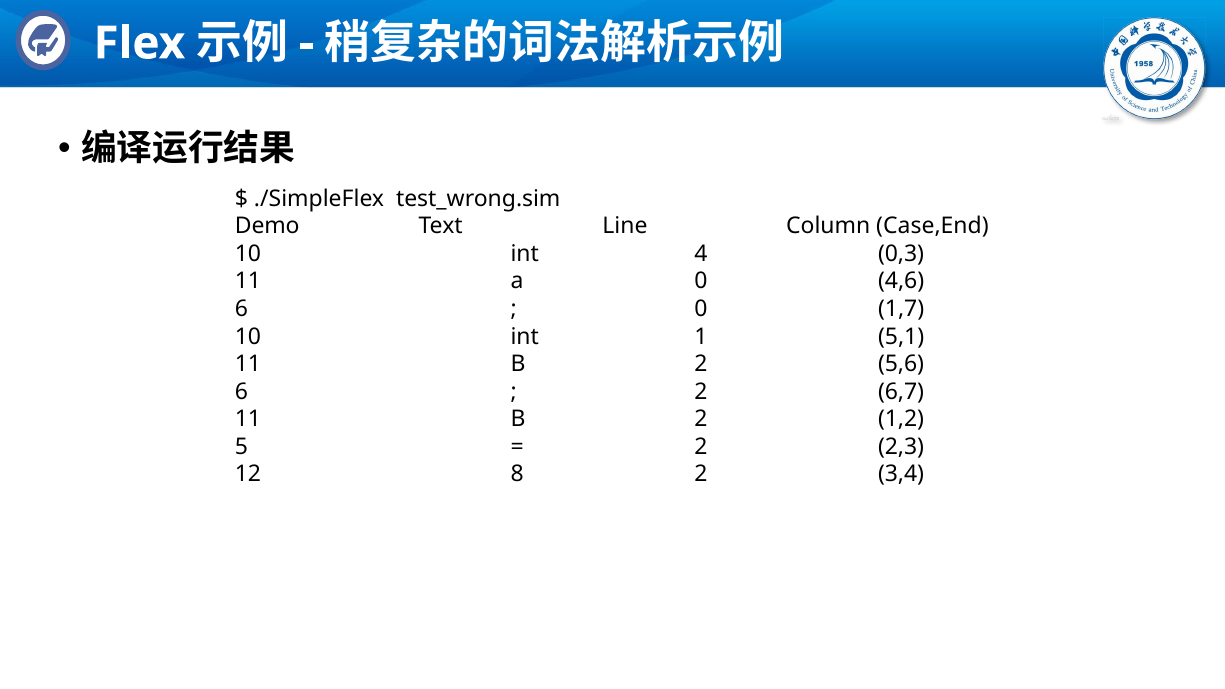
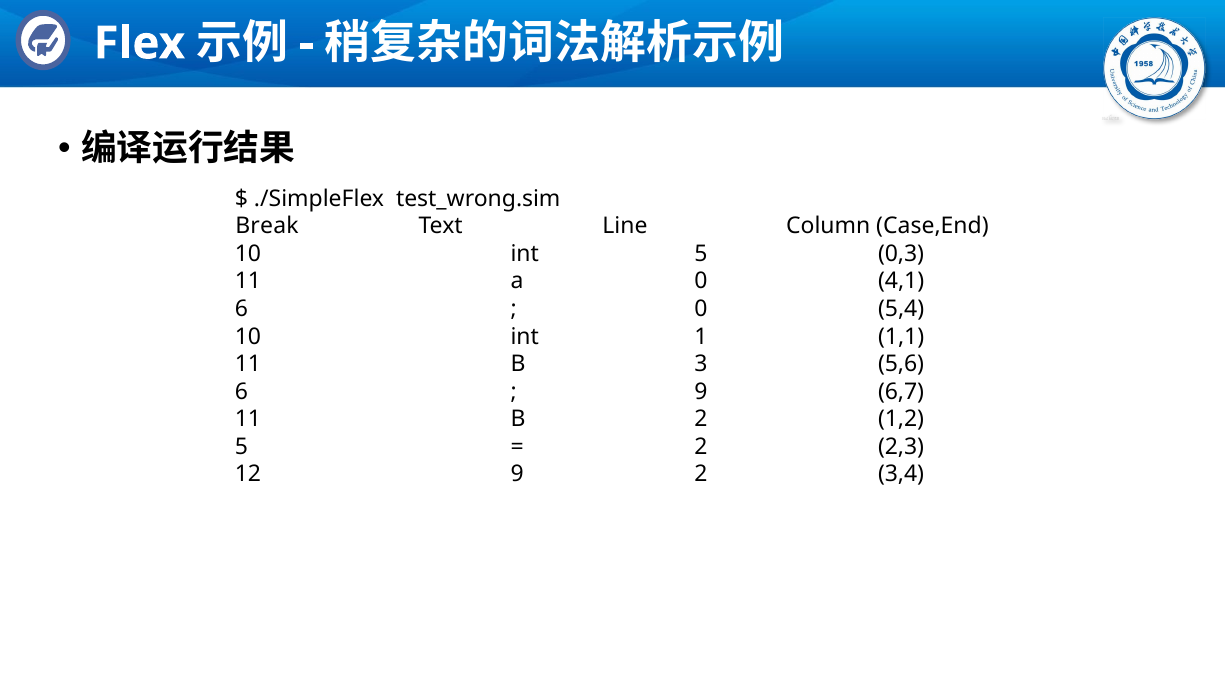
Demo: Demo -> Break (267, 226)
int 4: 4 -> 5 (701, 254)
4,6: 4,6 -> 4,1 (901, 281)
1,7: 1,7 -> 5,4 (901, 309)
5,1: 5,1 -> 1,1 (901, 337)
2: 2 -> 3 (701, 364)
2: 2 -> 9 (701, 392)
12 8: 8 -> 9 (517, 474)
